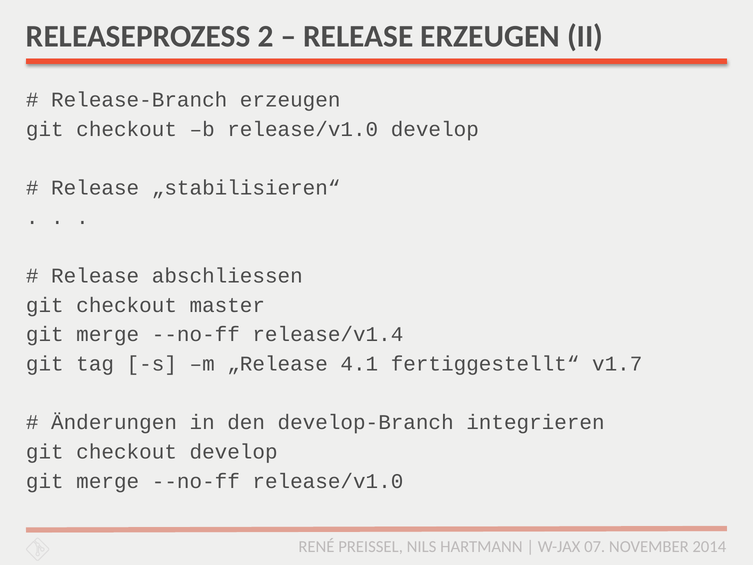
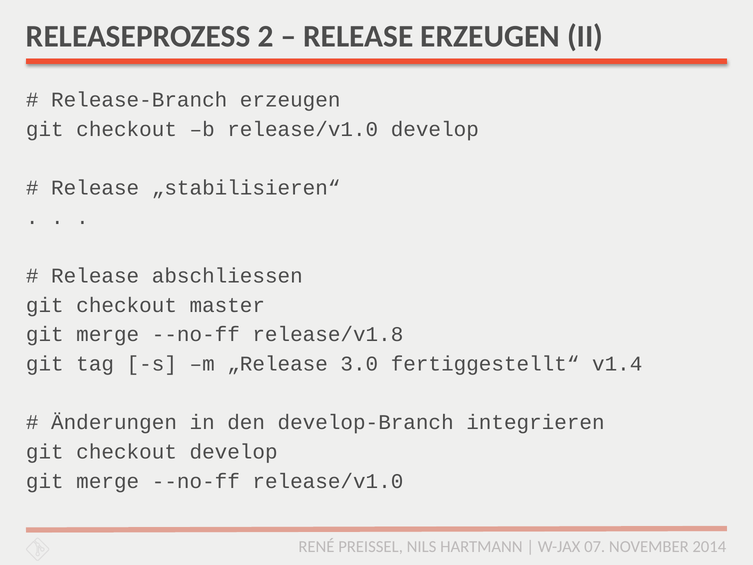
release/v1.4: release/v1.4 -> release/v1.8 (328, 334)
4.1: 4.1 -> 3.0 (359, 364)
v1.7: v1.7 -> v1.4 (617, 364)
